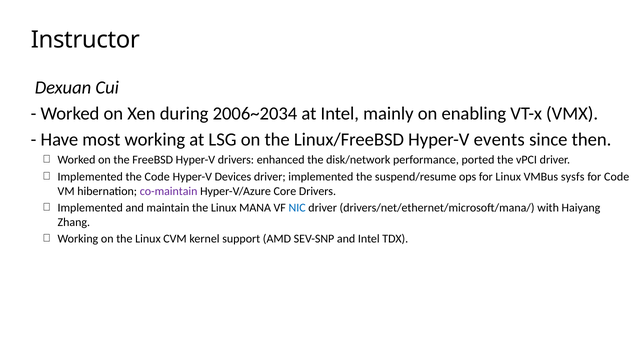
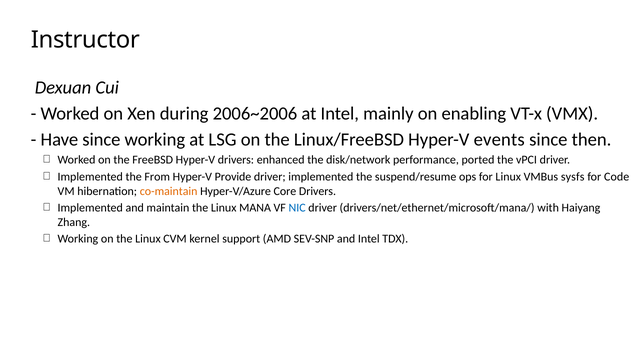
2006~2034: 2006~2034 -> 2006~2006 (255, 114)
Have most: most -> since (101, 140)
the Code: Code -> From (157, 177)
Devices: Devices -> Provide (233, 177)
co-maintain colour: purple -> orange (169, 191)
